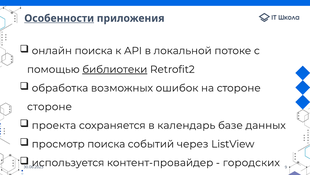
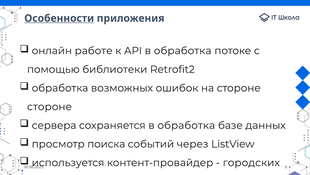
онлайн поиска: поиска -> работе (94, 51)
API в локальной: локальной -> обработка (183, 51)
библиотеки underline: present -> none (115, 69)
проекта: проекта -> сервера (54, 125)
сохраняется в календарь: календарь -> обработка (186, 125)
